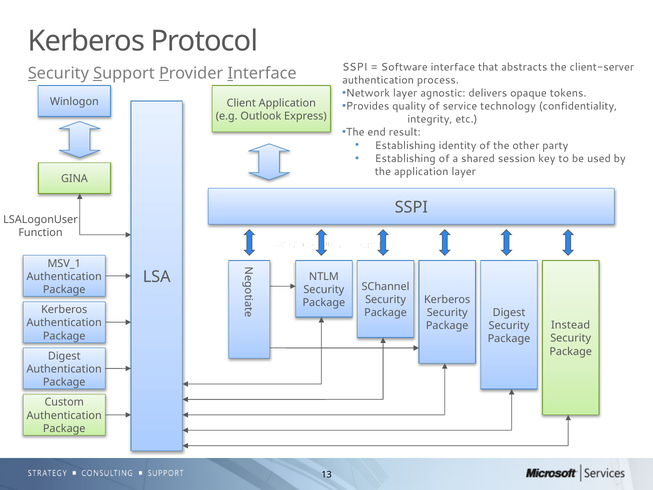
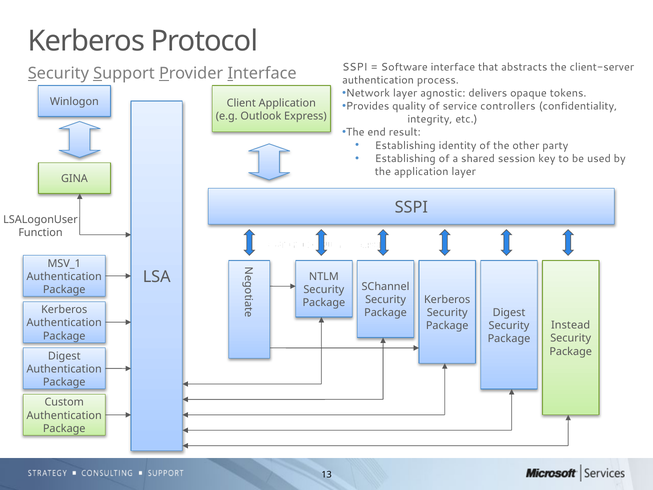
technology: technology -> controllers (508, 106)
